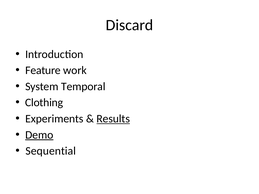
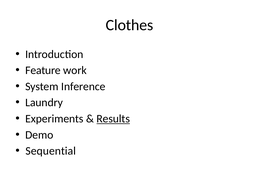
Discard: Discard -> Clothes (130, 25)
Temporal: Temporal -> Inference (83, 87)
Clothing: Clothing -> Laundry (44, 103)
Demo underline: present -> none (39, 135)
